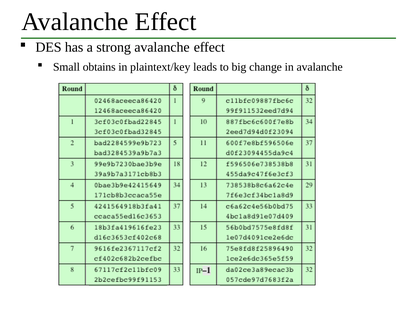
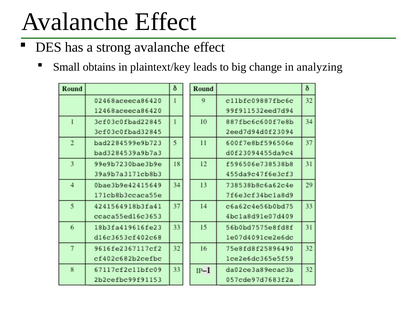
in avalanche: avalanche -> analyzing (320, 67)
